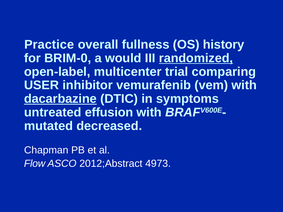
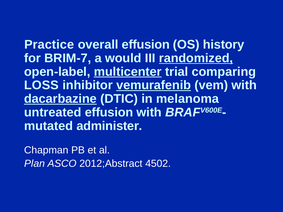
overall fullness: fullness -> effusion (146, 45)
BRIM-0: BRIM-0 -> BRIM-7 (68, 58)
multicenter underline: none -> present (128, 72)
USER: USER -> LOSS (41, 85)
vemurafenib underline: none -> present (154, 85)
symptoms: symptoms -> melanoma (187, 99)
decreased: decreased -> administer (109, 126)
Flow: Flow -> Plan (35, 164)
4973: 4973 -> 4502 (158, 164)
